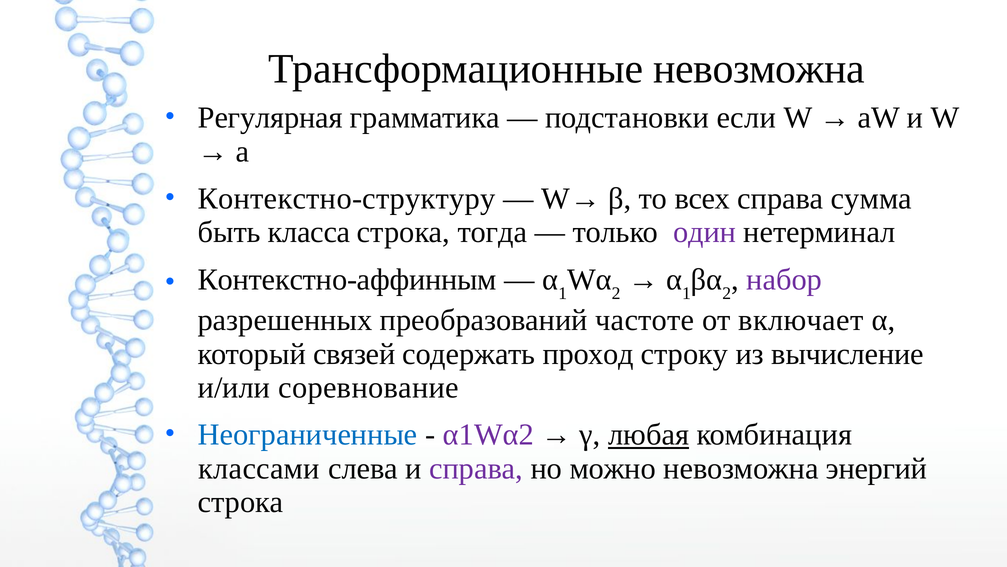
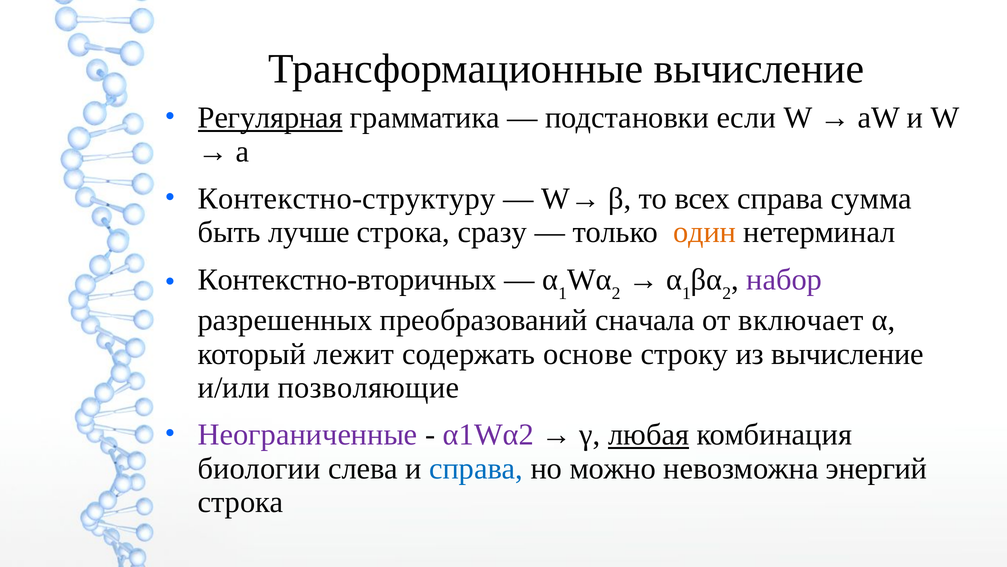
Трансформационные невозможна: невозможна -> вычисление (759, 69)
Регулярная underline: none -> present (270, 118)
класса: класса -> лучше (309, 232)
тогда: тогда -> сразу (492, 232)
один colour: purple -> orange (705, 232)
Контекстно-аффинным: Контекстно-аффинным -> Контекстно-вторичных (347, 279)
частоте: частоте -> сначала (645, 320)
связей: связей -> лежит (354, 354)
проход: проход -> основе (588, 354)
соревнование: соревнование -> позволяющие (369, 387)
Неограниченные colour: blue -> purple (308, 434)
классами: классами -> биологии (259, 468)
справа colour: purple -> blue (476, 468)
